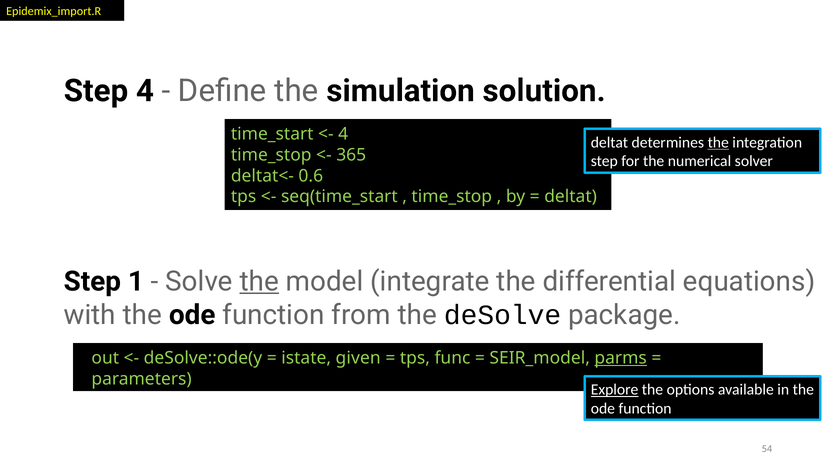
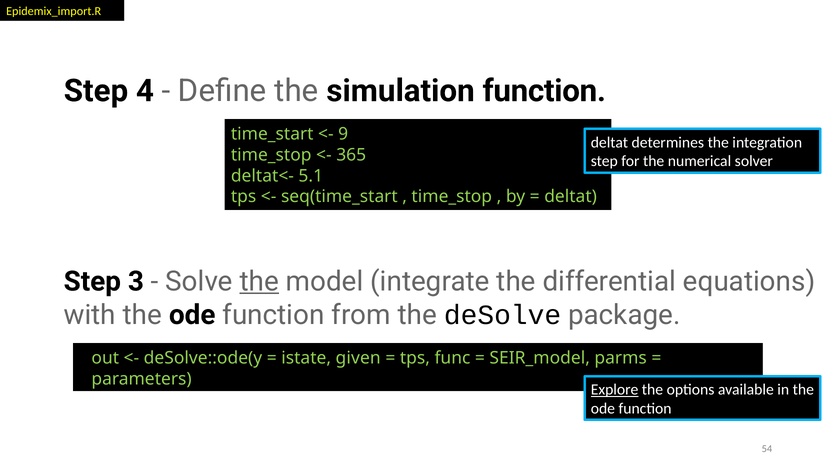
simulation solution: solution -> function (544, 91)
4: 4 -> 9 (343, 134)
the underline: present -> none (718, 143)
0.6: 0.6 -> 5.1 (311, 176)
1: 1 -> 3 (136, 282)
parms underline: present -> none (621, 358)
